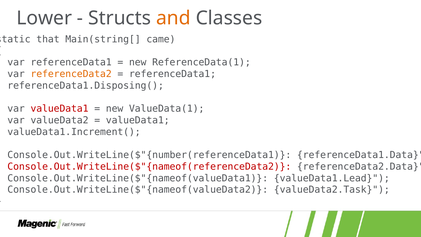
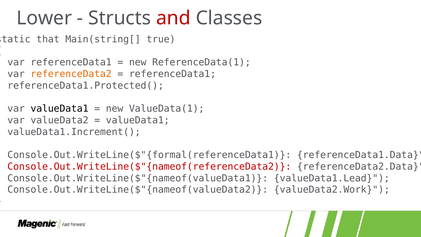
and colour: orange -> red (173, 18)
came: came -> true (161, 39)
referenceData1.Disposing(: referenceData1.Disposing( -> referenceData1.Protected( (86, 85)
valueData1 colour: red -> black (60, 109)
Console.Out.WriteLine($"{number(referenceData1: Console.Out.WriteLine($"{number(referenceData1 -> Console.Out.WriteLine($"{formal(referenceData1 (149, 155)
valueData2.Task: valueData2.Task -> valueData2.Work (332, 190)
